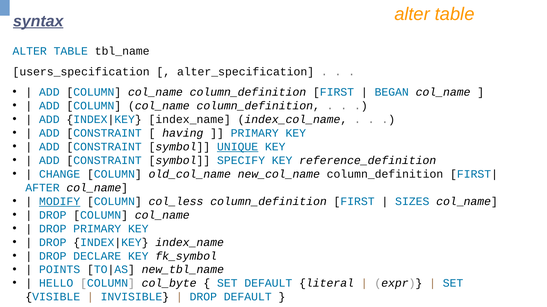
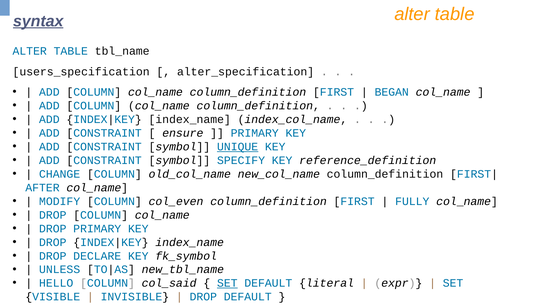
having: having -> ensure (183, 133)
MODIFY underline: present -> none (60, 202)
col_less: col_less -> col_even (176, 202)
SIZES: SIZES -> FULLY (412, 202)
POINTS: POINTS -> UNLESS (60, 270)
col_byte: col_byte -> col_said (169, 284)
SET underline: none -> present (227, 284)
